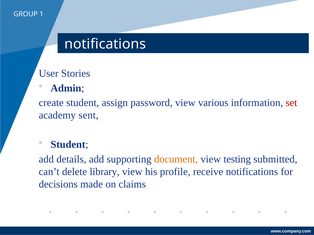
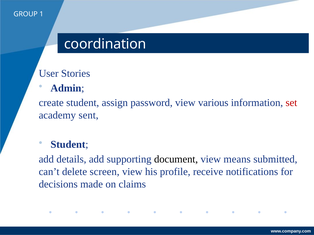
notifications: notifications -> coordination (105, 44)
document colour: orange -> black (176, 159)
testing: testing -> means (237, 159)
library: library -> screen (105, 172)
